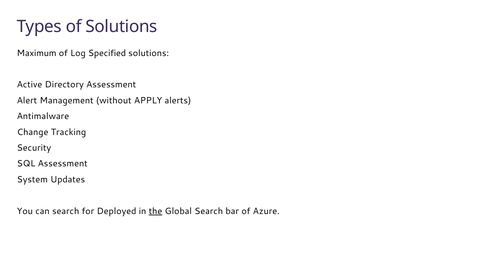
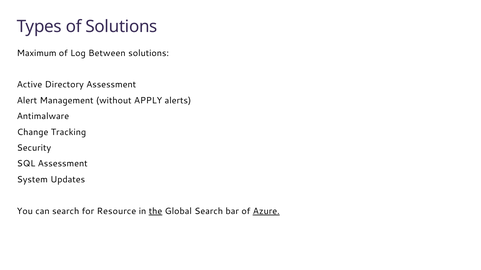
Specified: Specified -> Between (107, 53)
Deployed: Deployed -> Resource (116, 212)
Azure underline: none -> present (266, 212)
